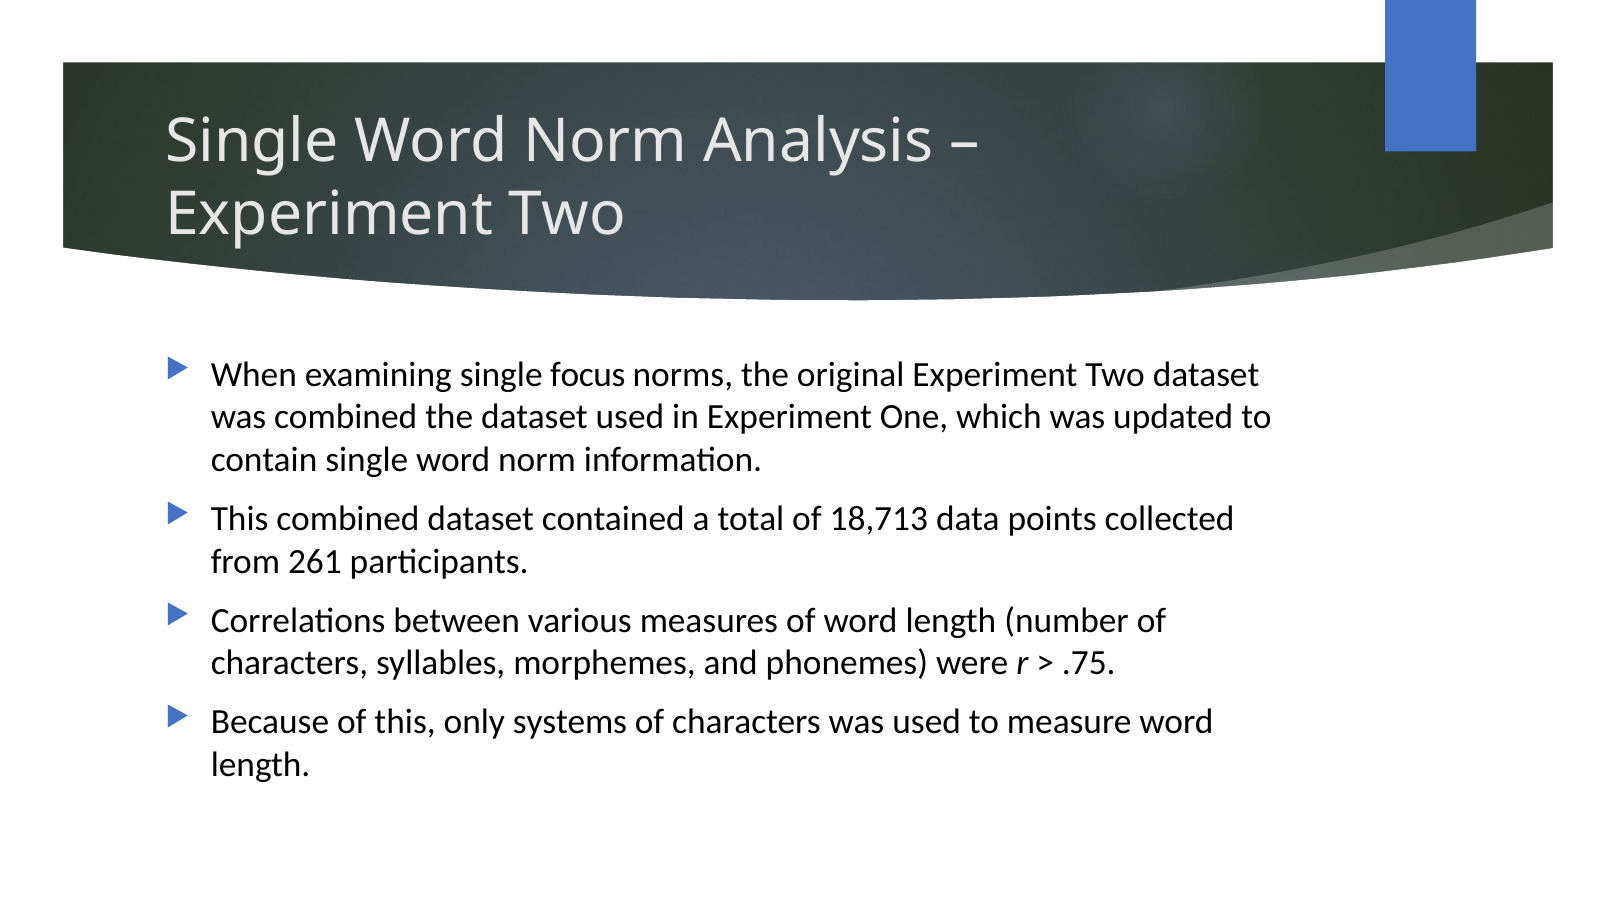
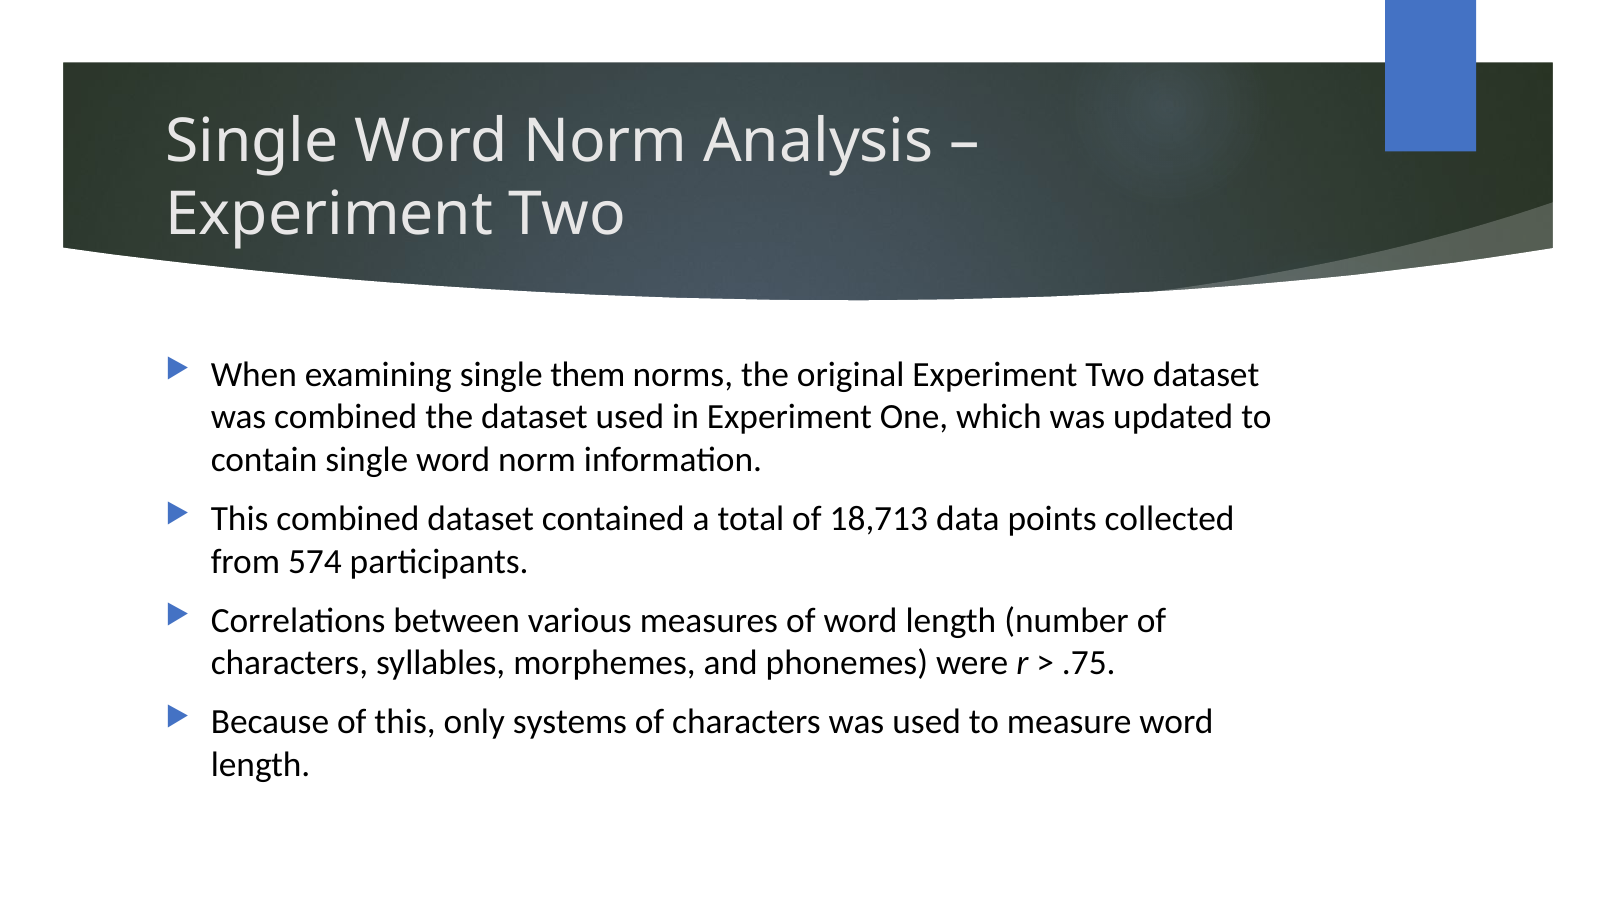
focus: focus -> them (588, 375)
261: 261 -> 574 (315, 562)
